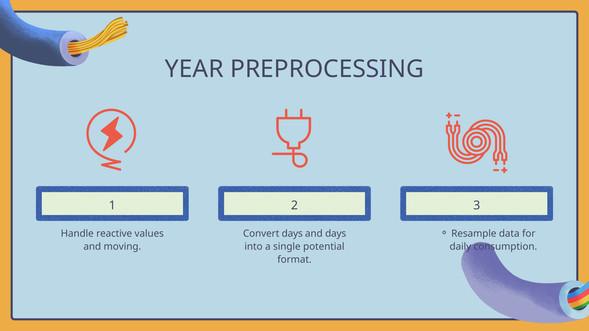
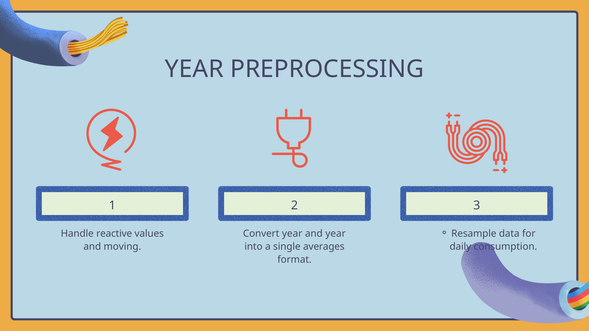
Convert days: days -> year (292, 234)
and days: days -> year (336, 234)
potential: potential -> averages (324, 247)
